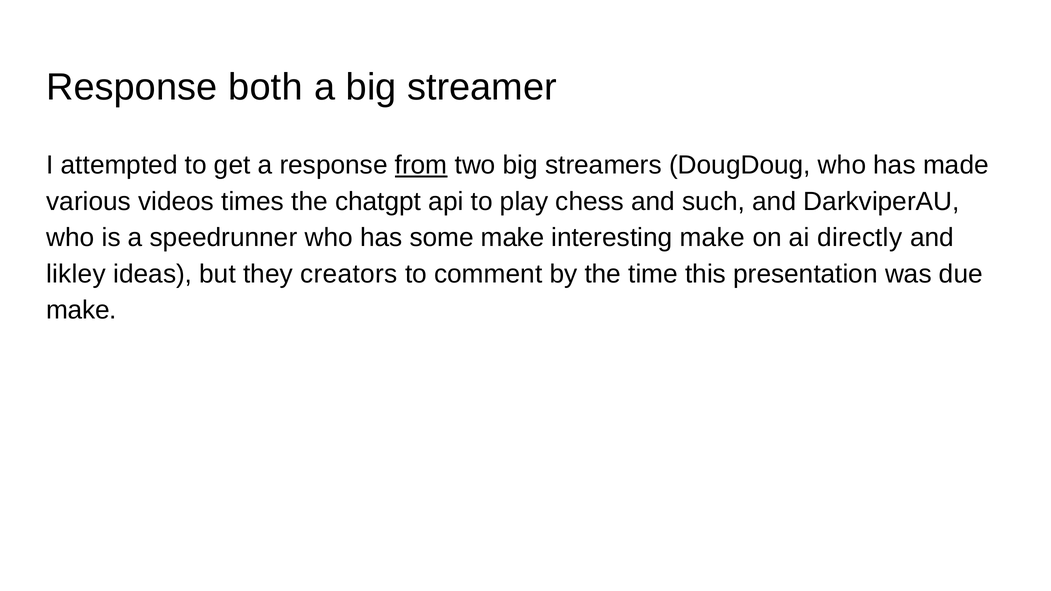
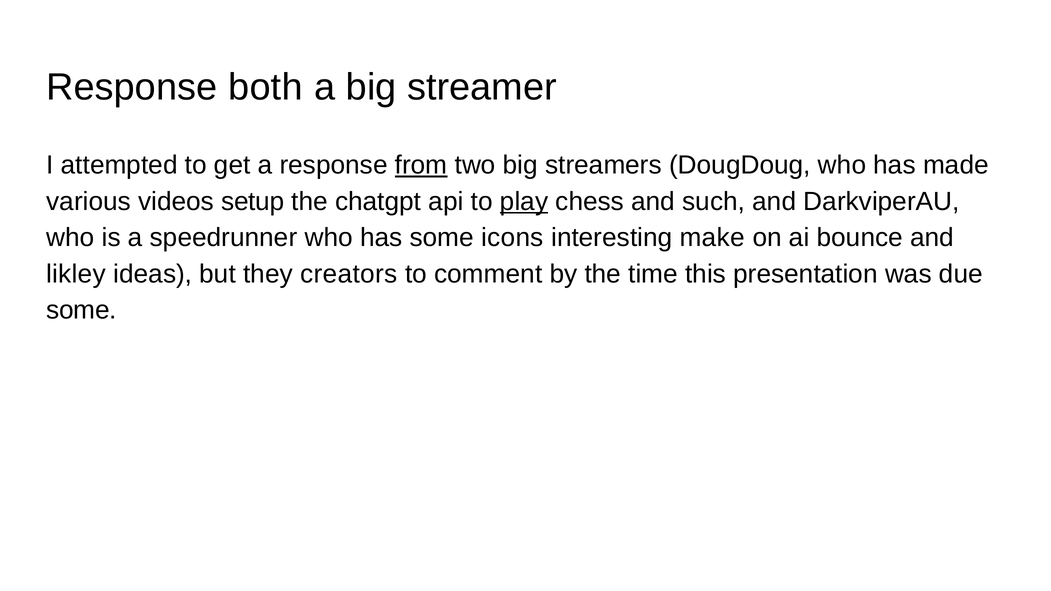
times: times -> setup (253, 202)
play underline: none -> present (524, 202)
some make: make -> icons (512, 238)
directly: directly -> bounce (860, 238)
make: make -> some (81, 310)
